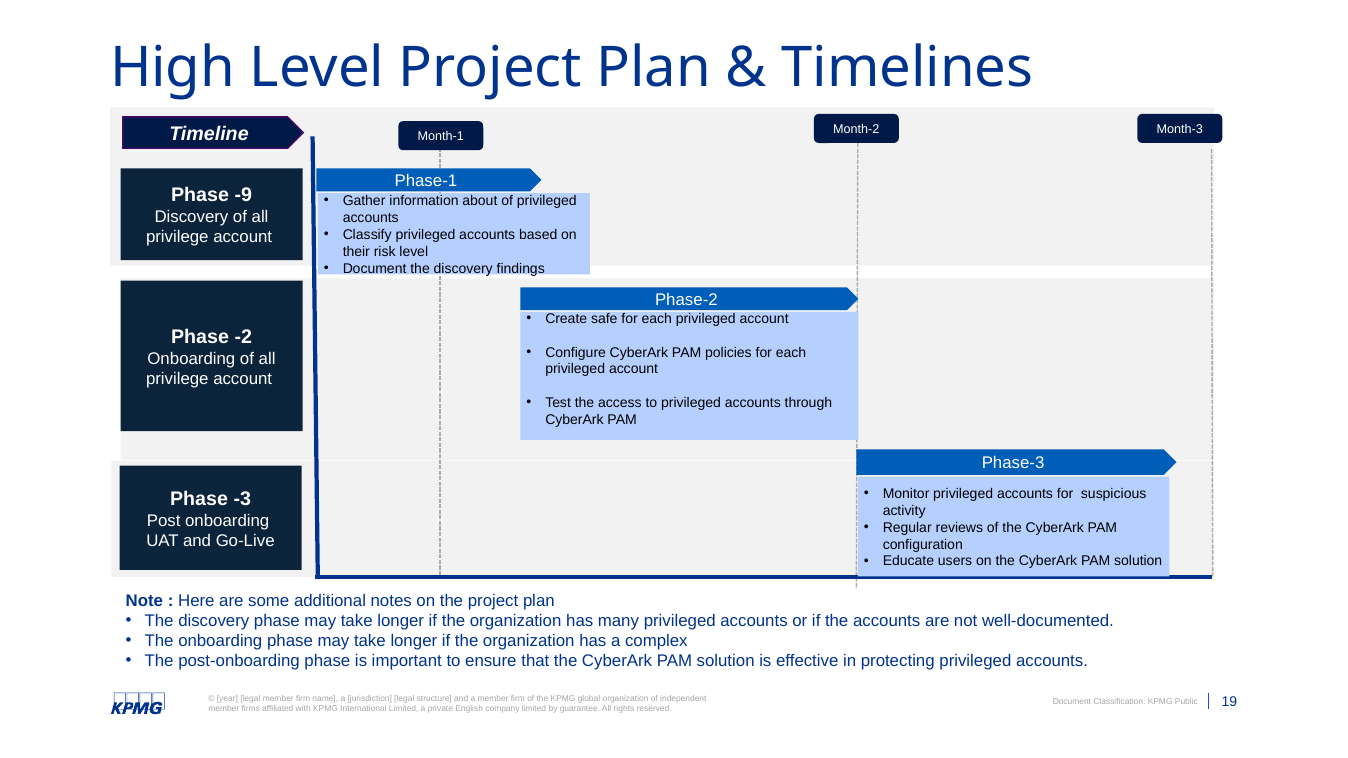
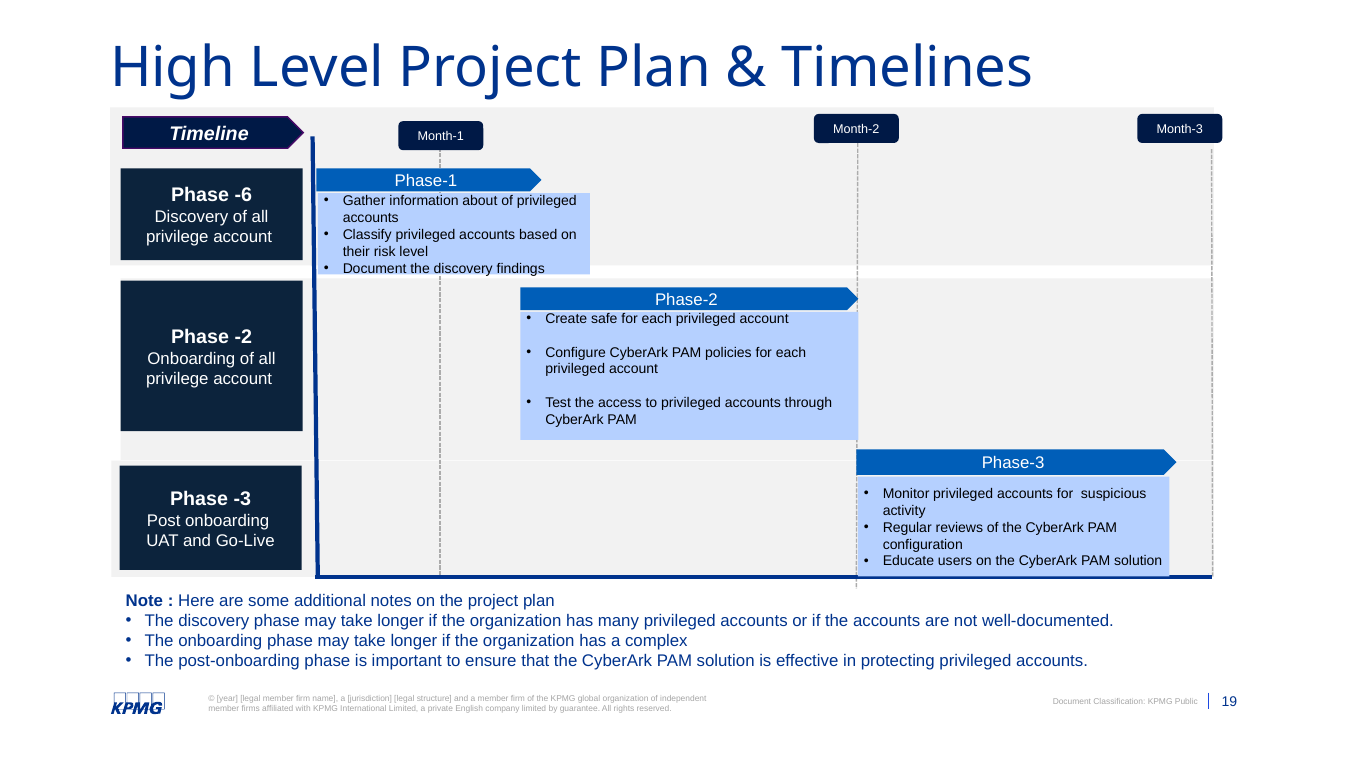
-9: -9 -> -6 (243, 196)
